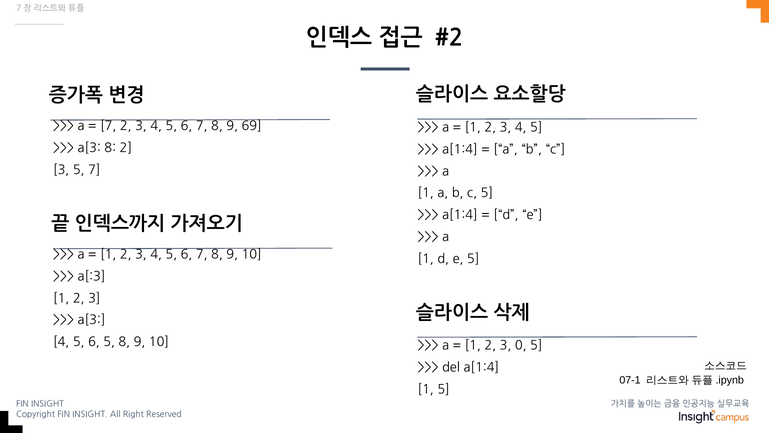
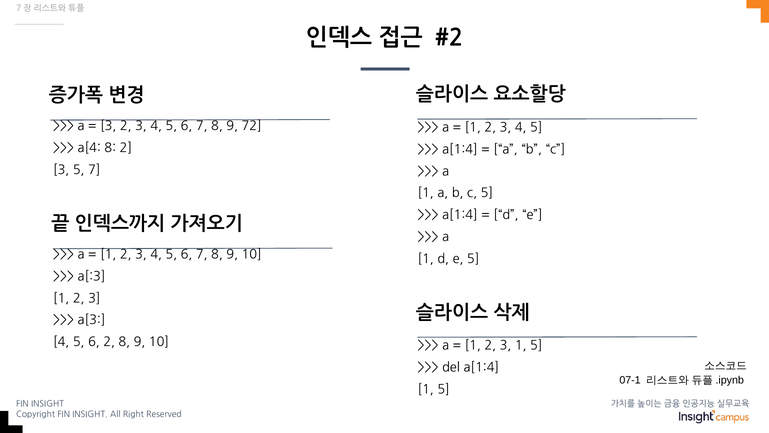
7: 7 -> 3 (108, 126)
69: 69 -> 72 (252, 126)
a[3: a[3 -> a[4 (89, 148)
6 5: 5 -> 2 (109, 342)
3 0: 0 -> 1 (521, 345)
